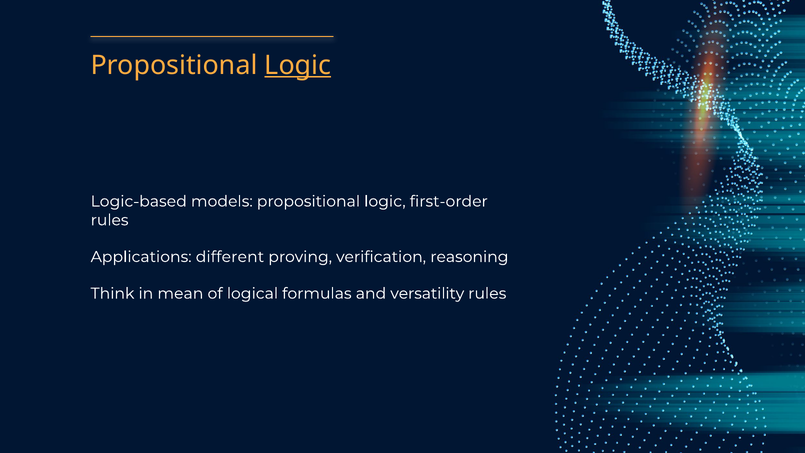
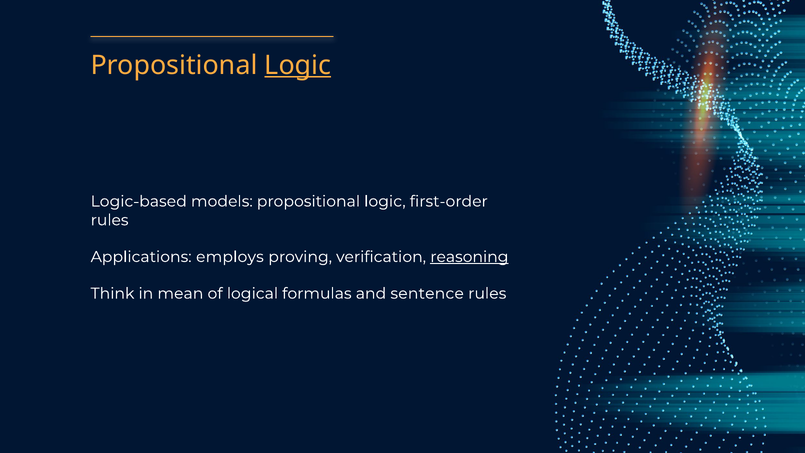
different: different -> employs (230, 257)
reasoning underline: none -> present (469, 257)
versatility: versatility -> sentence (427, 293)
